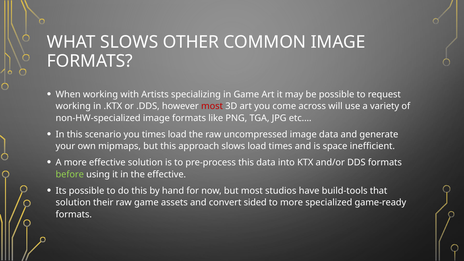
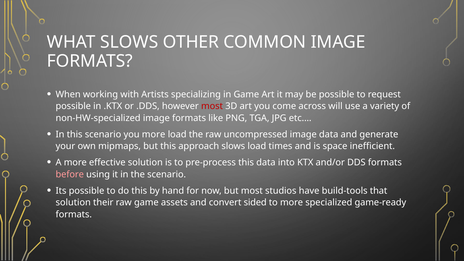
working: working -> possible (73, 106)
you times: times -> more (154, 134)
before colour: light green -> pink (70, 174)
the effective: effective -> scenario (167, 174)
